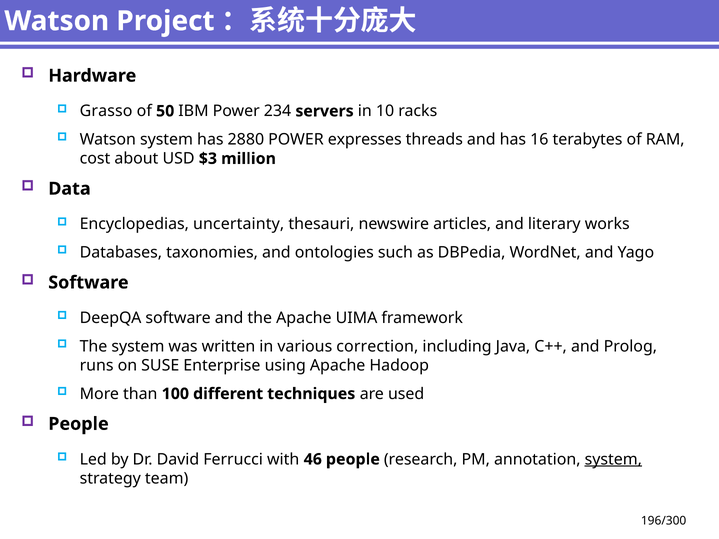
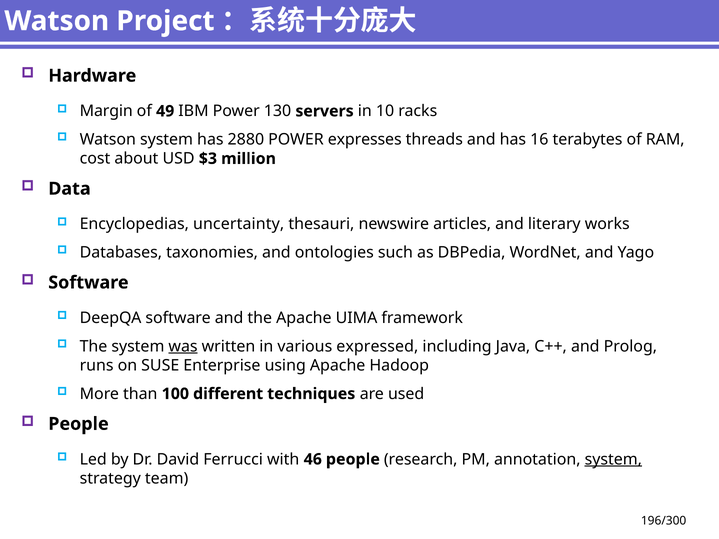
Grasso: Grasso -> Margin (106, 111)
50: 50 -> 49 (165, 111)
234: 234 -> 130 (277, 111)
was underline: none -> present (183, 346)
correction: correction -> expressed (377, 346)
